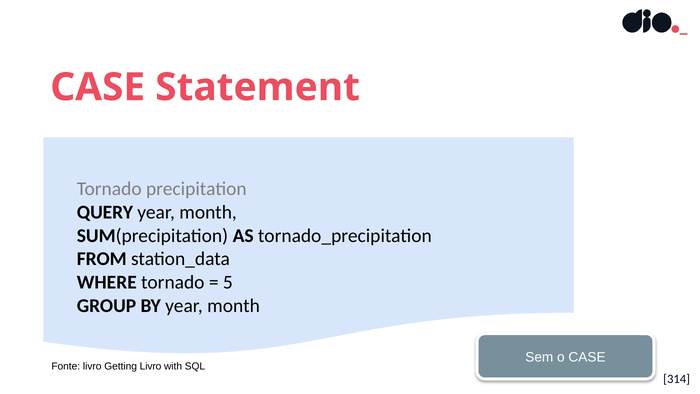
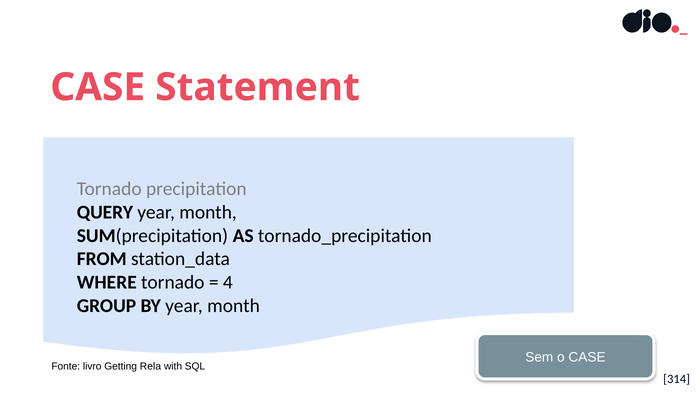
5: 5 -> 4 (228, 282)
Getting Livro: Livro -> Rela (150, 366)
